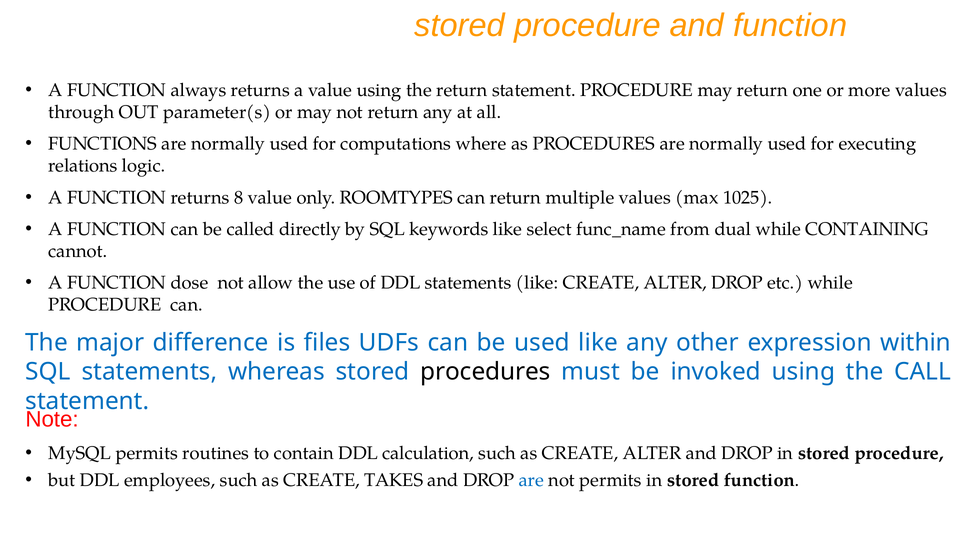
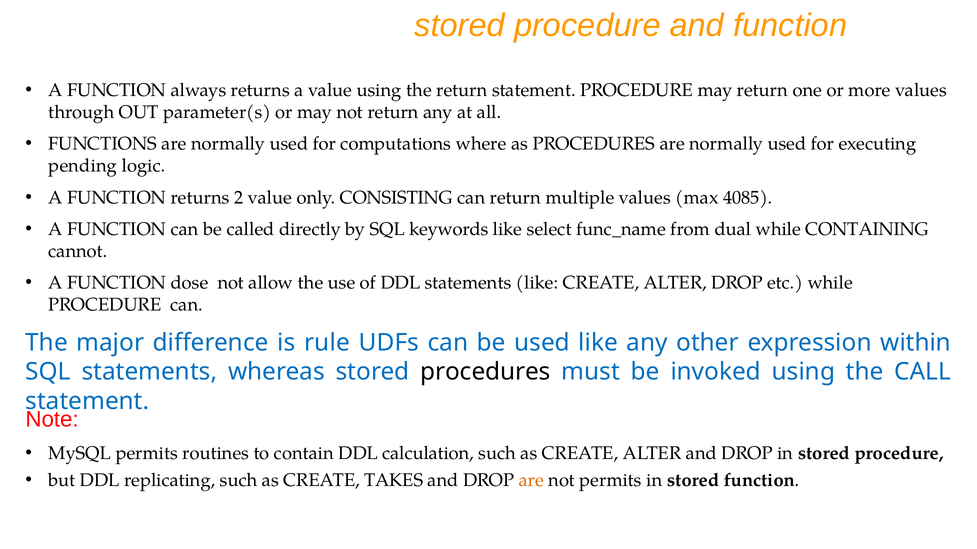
relations: relations -> pending (83, 166)
8: 8 -> 2 (239, 198)
ROOMTYPES: ROOMTYPES -> CONSISTING (396, 198)
1025: 1025 -> 4085 (748, 198)
files: files -> rule (327, 343)
employees: employees -> replicating (170, 480)
are colour: blue -> orange (531, 480)
